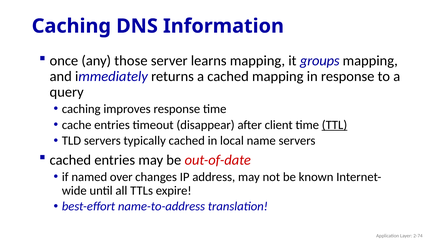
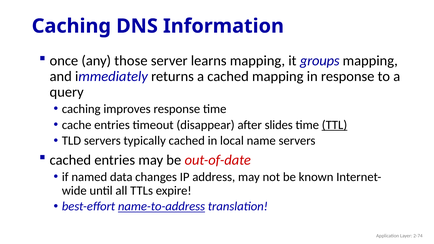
client: client -> slides (279, 125)
over: over -> data (121, 177)
name-to-address underline: none -> present (162, 207)
